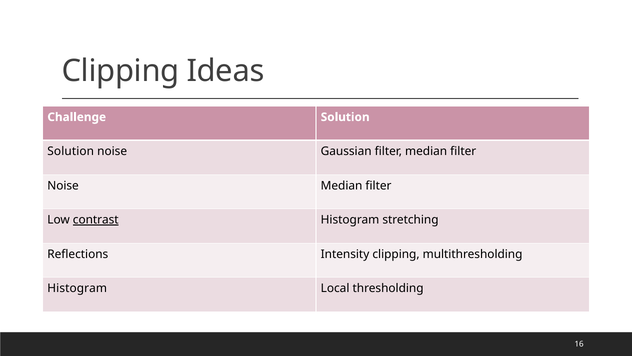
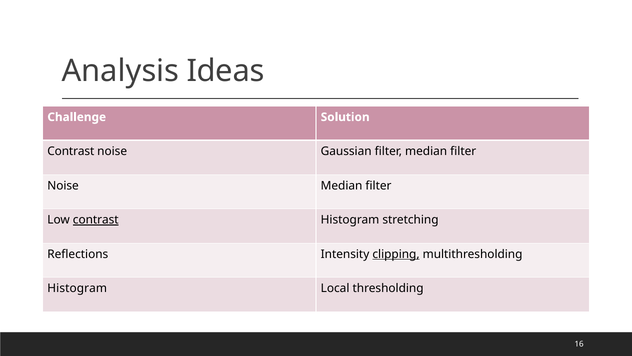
Clipping: Clipping -> Analysis (120, 71)
Solution: Solution -> Contrast (71, 151)
clipping underline: none -> present (396, 254)
